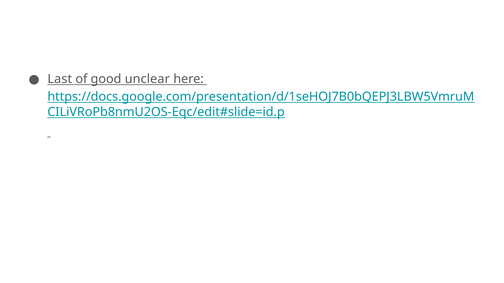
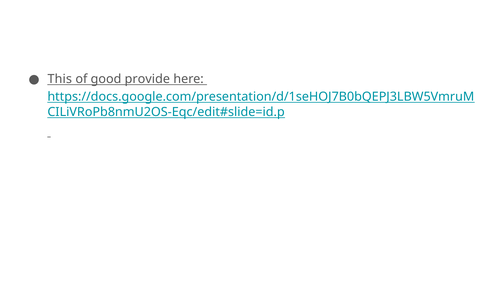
Last: Last -> This (60, 79)
unclear: unclear -> provide (147, 79)
